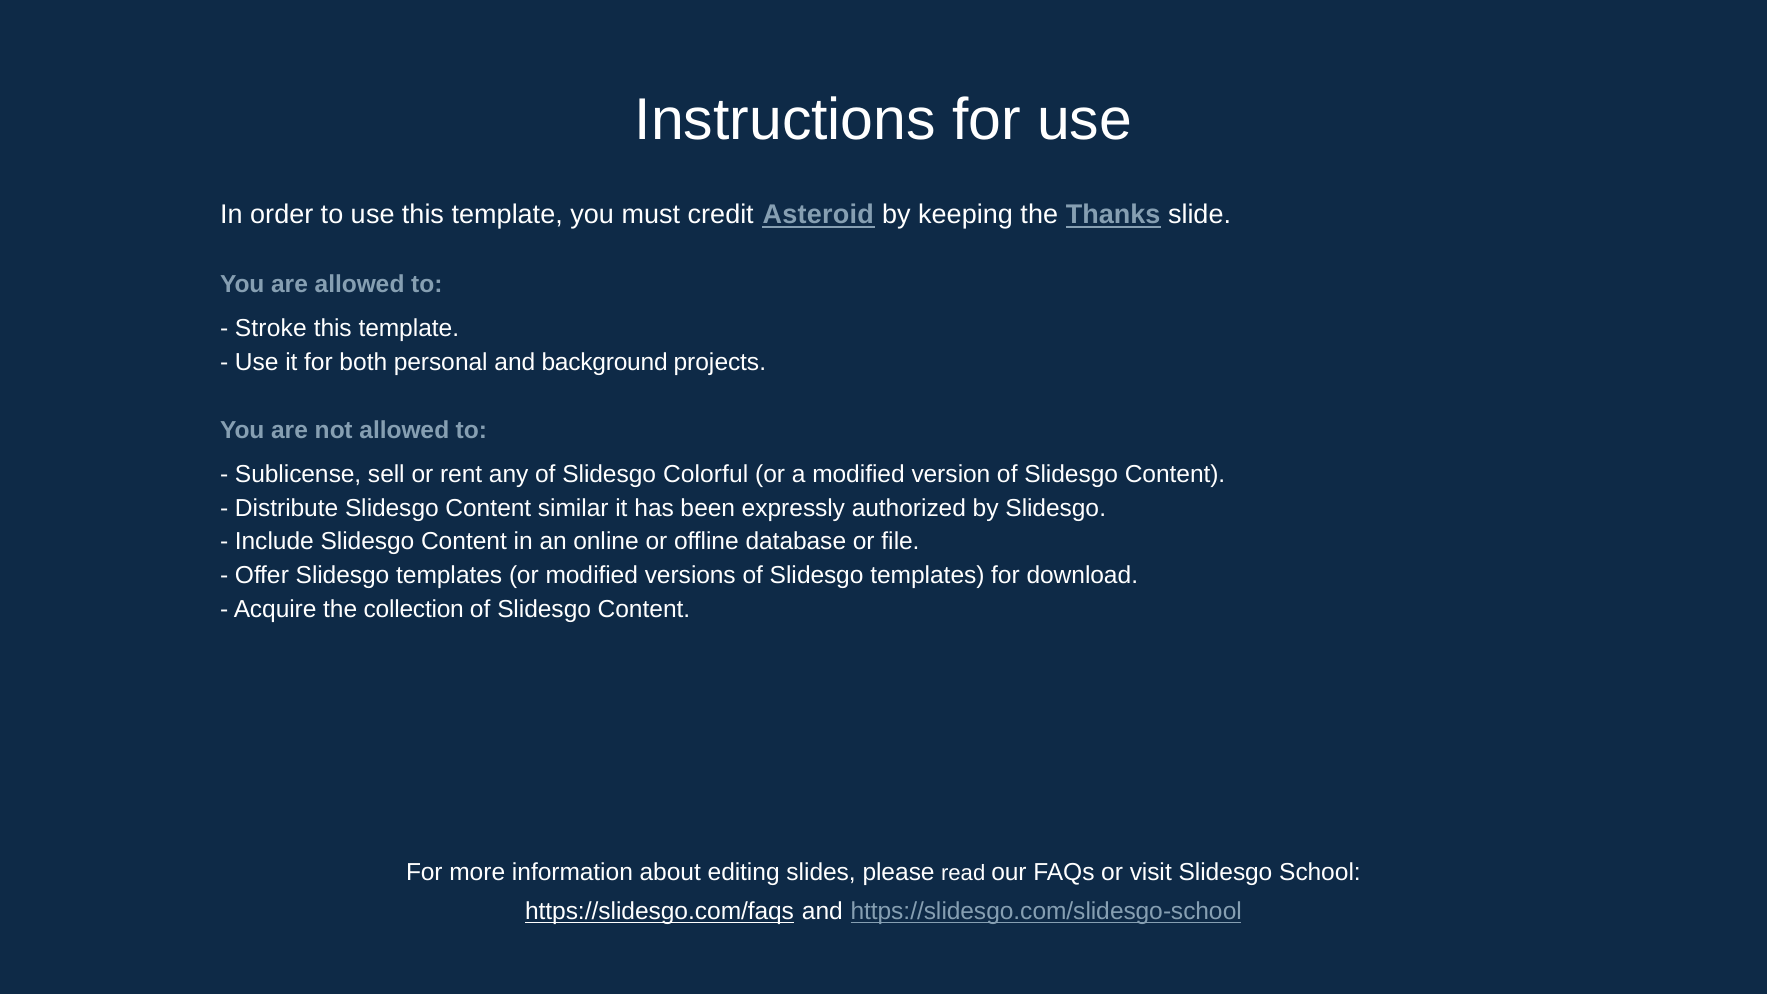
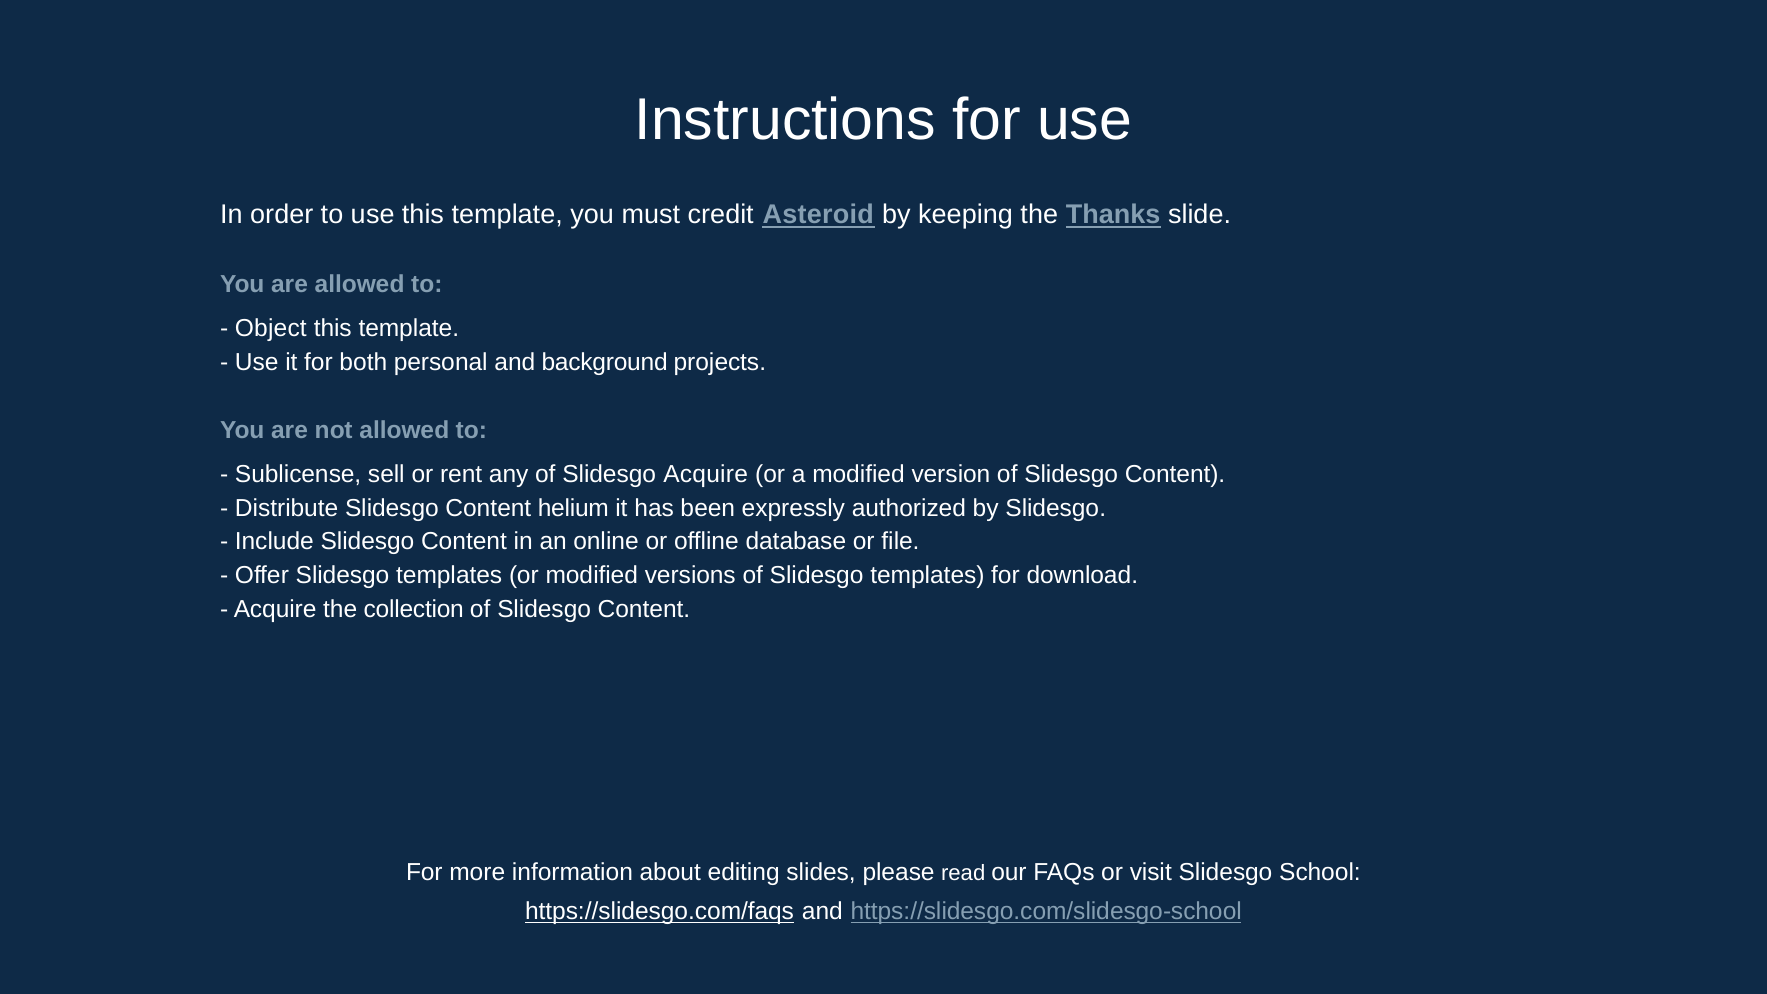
Stroke: Stroke -> Object (271, 328)
Slidesgo Colorful: Colorful -> Acquire (706, 474)
similar: similar -> helium (573, 508)
